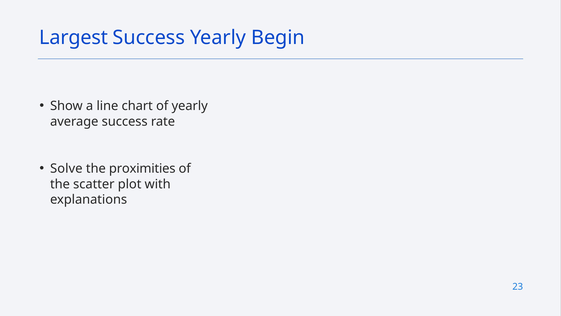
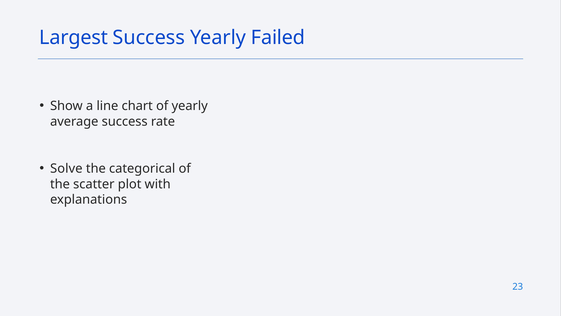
Begin: Begin -> Failed (278, 37)
proximities: proximities -> categorical (142, 168)
